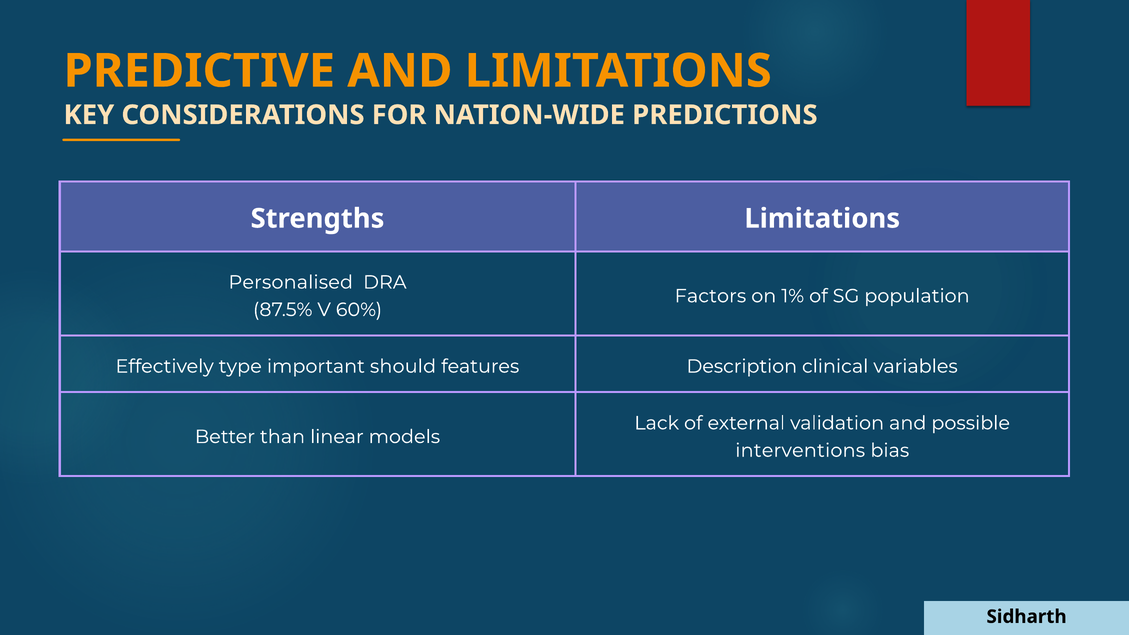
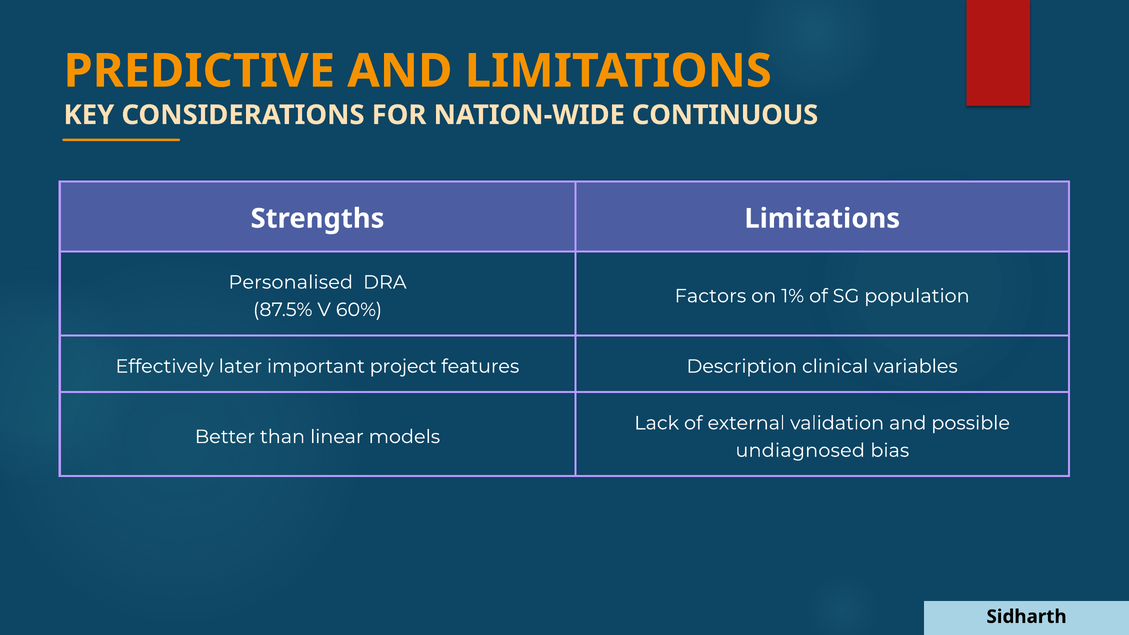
PREDICTIONS: PREDICTIONS -> CONTINUOUS (725, 115)
type: type -> later (240, 366)
should: should -> project (403, 366)
interventions: interventions -> undiagnosed (800, 451)
